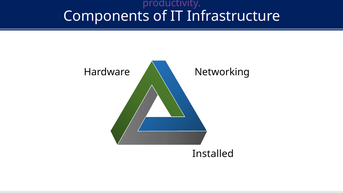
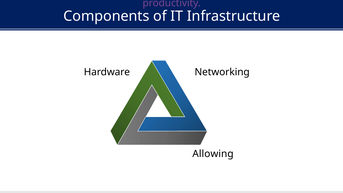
Installed: Installed -> Allowing (213, 154)
